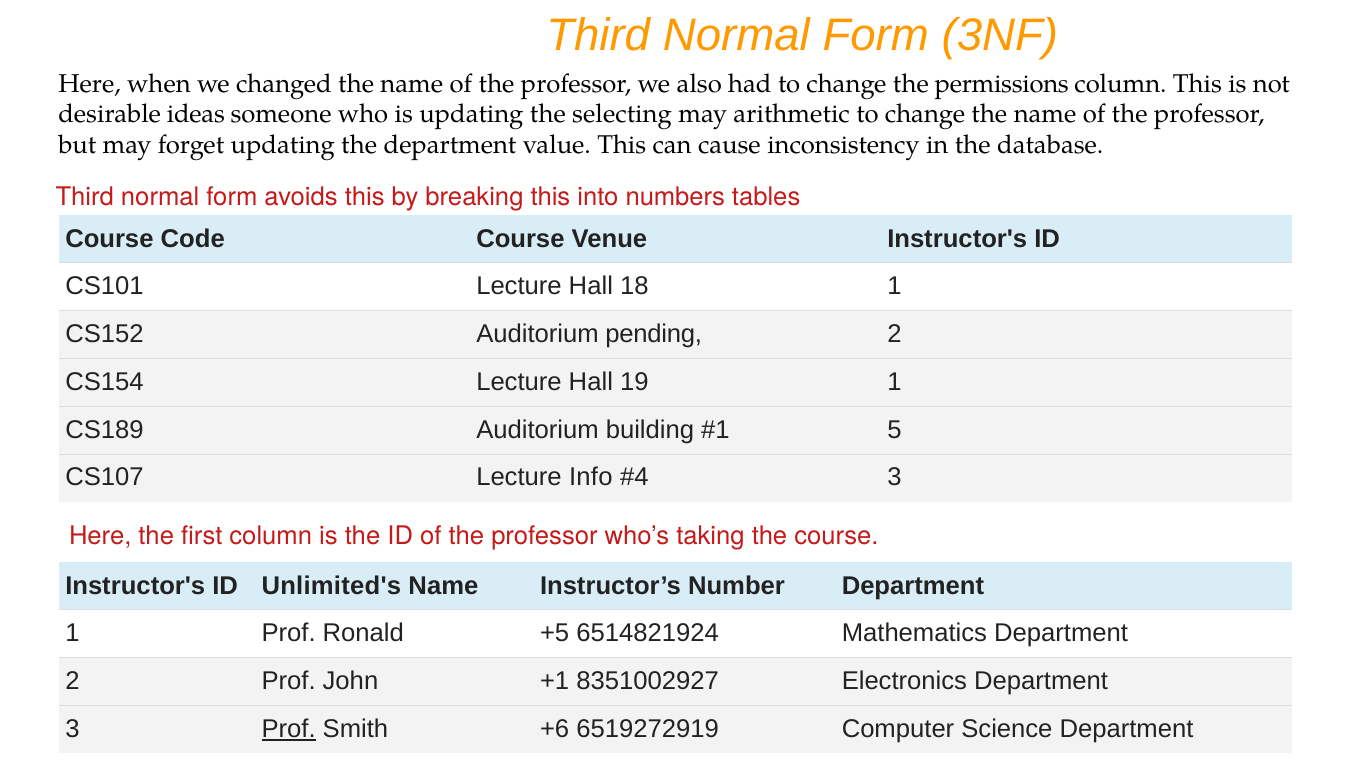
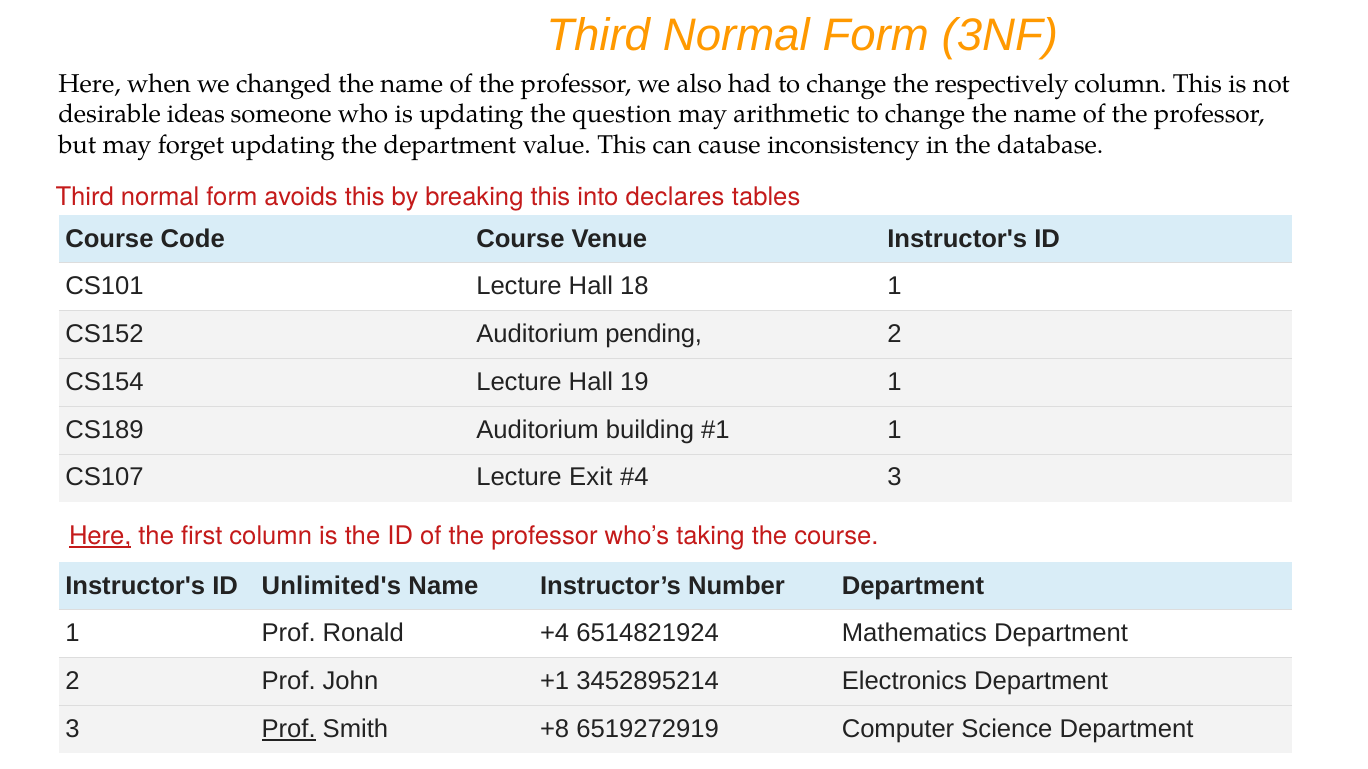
permissions: permissions -> respectively (1002, 84)
selecting: selecting -> question (622, 115)
numbers: numbers -> declares (675, 197)
5: 5 -> 1 (894, 430)
Info: Info -> Exit (591, 478)
Here underline: none -> present (100, 536)
+5: +5 -> +4 (555, 634)
8351002927: 8351002927 -> 3452895214 (648, 682)
+6: +6 -> +8 (555, 729)
